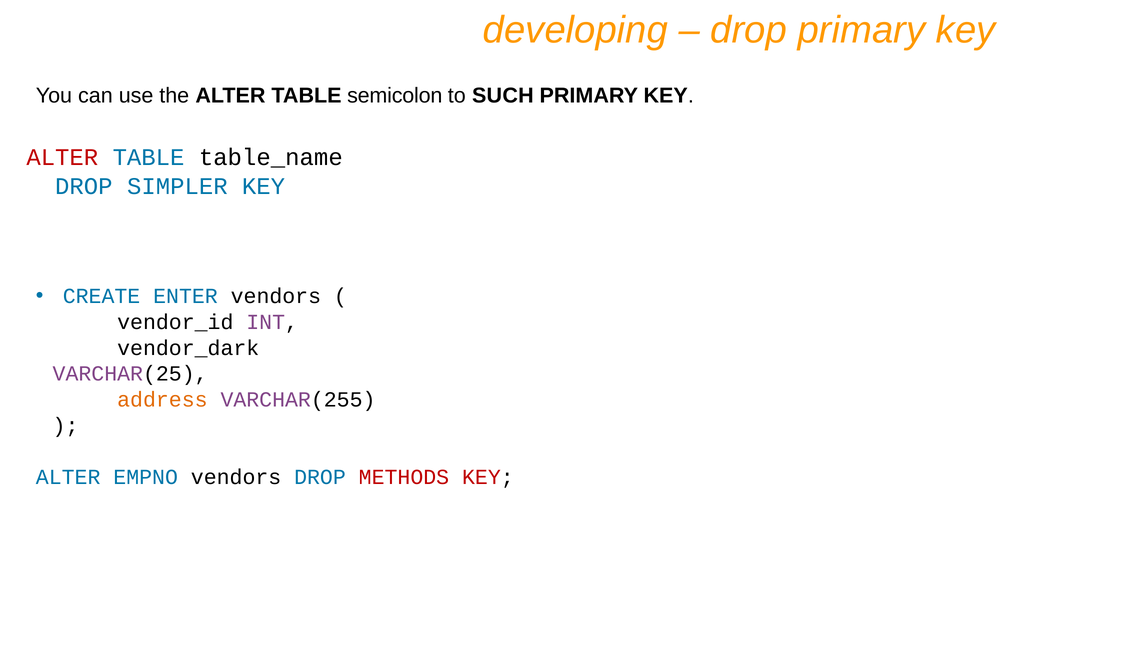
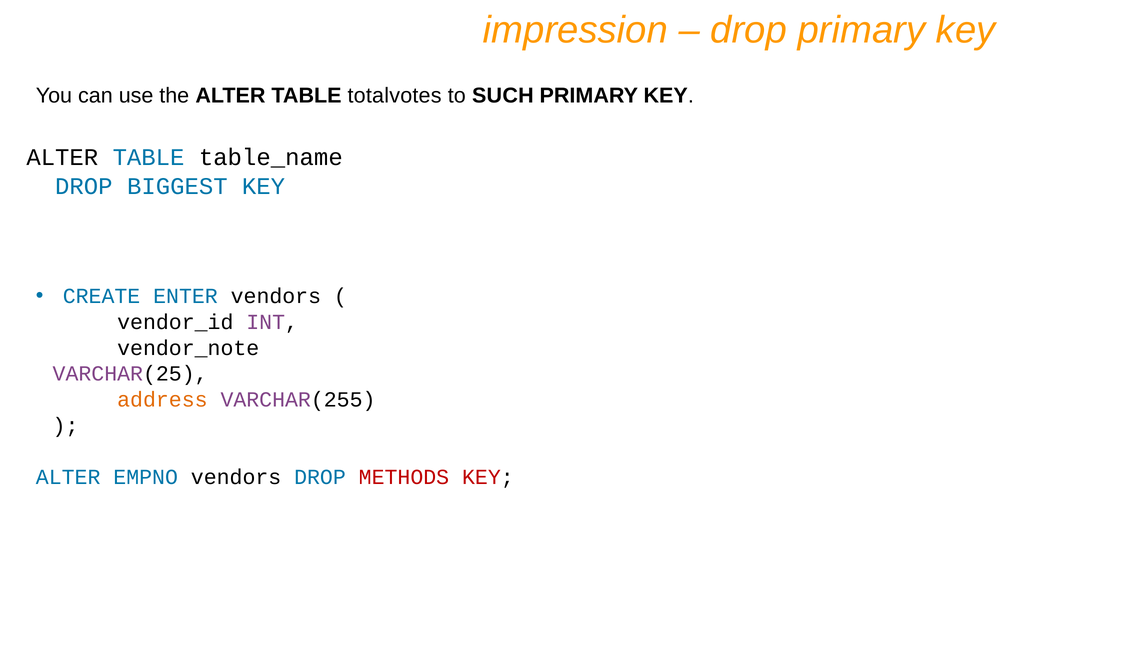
developing: developing -> impression (575, 30)
semicolon: semicolon -> totalvotes (395, 96)
ALTER colour: red -> black (62, 158)
SIMPLER: SIMPLER -> BIGGEST (177, 186)
vendor_dark: vendor_dark -> vendor_note (188, 348)
